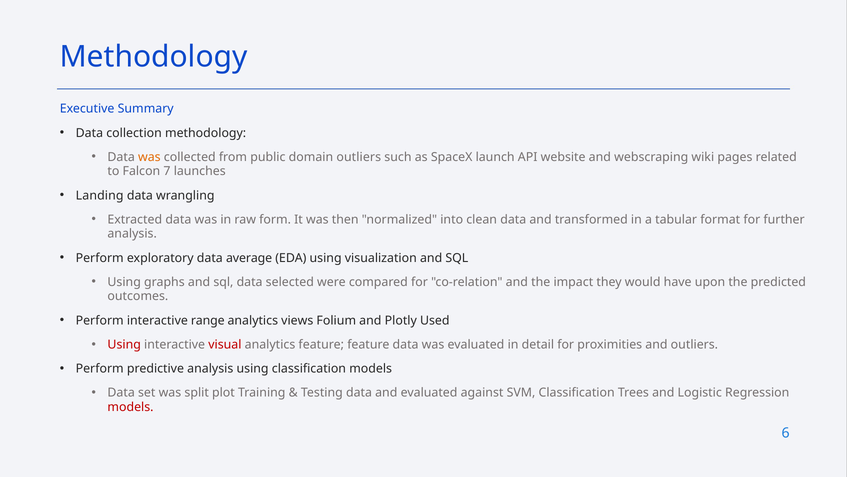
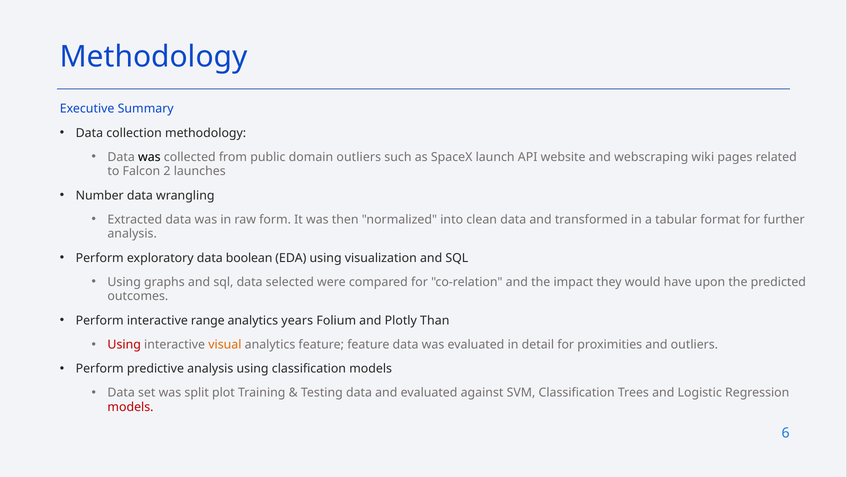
was colour: orange -> black (149, 157)
7: 7 -> 2 (167, 171)
Landing: Landing -> Number (100, 195)
average: average -> boolean (249, 258)
views: views -> years (297, 320)
Used: Used -> Than (435, 320)
visual colour: red -> orange (225, 344)
